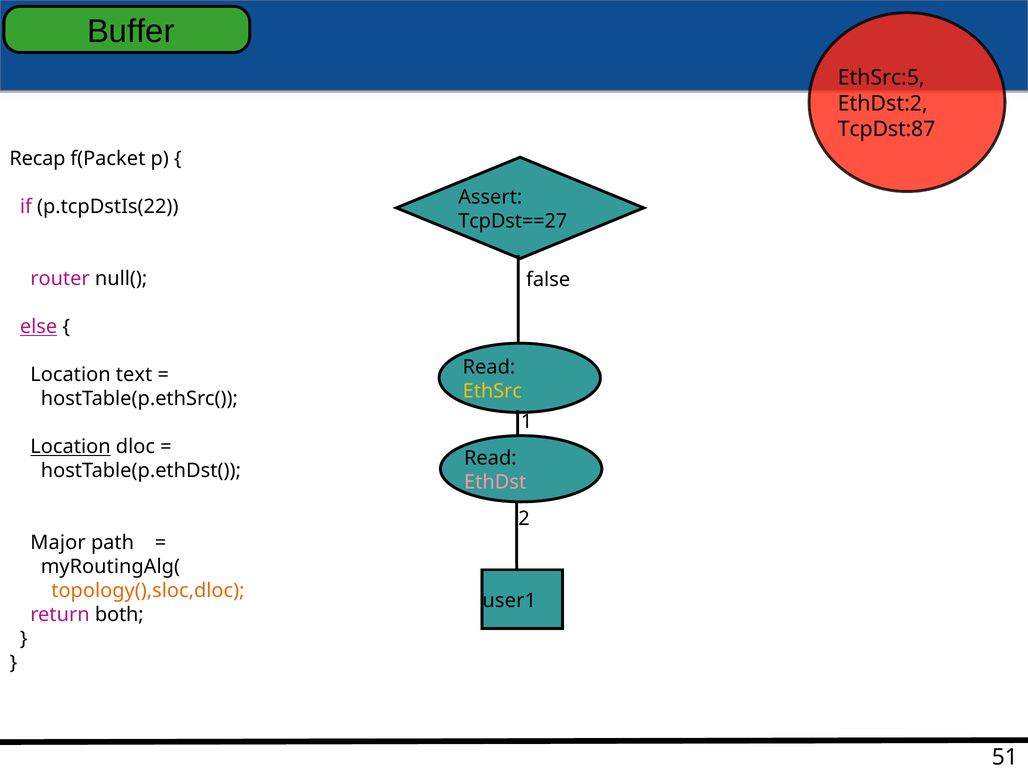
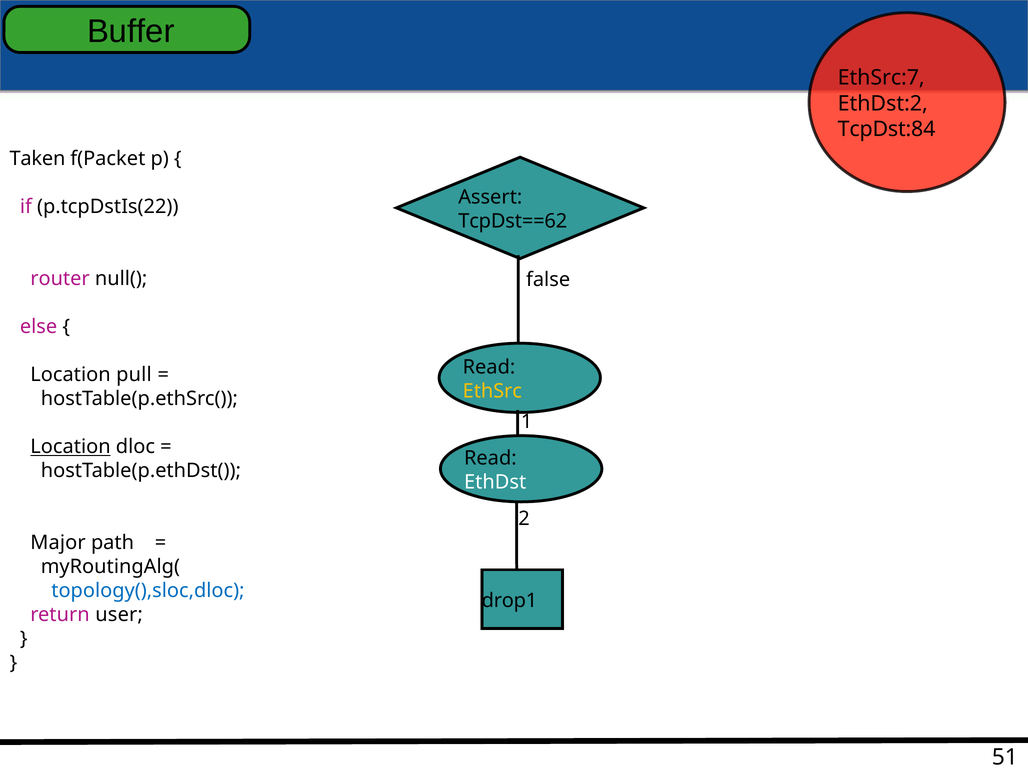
EthSrc:5: EthSrc:5 -> EthSrc:7 (881, 78)
TcpDst:87: TcpDst:87 -> TcpDst:84 (887, 129)
Recap: Recap -> Taken (37, 159)
TcpDst==27: TcpDst==27 -> TcpDst==62 (513, 221)
else underline: present -> none (39, 327)
text: text -> pull (134, 375)
EthDst colour: pink -> white (495, 482)
topology(),sloc,dloc colour: orange -> blue (148, 591)
user1: user1 -> drop1 (509, 601)
both: both -> user (119, 615)
